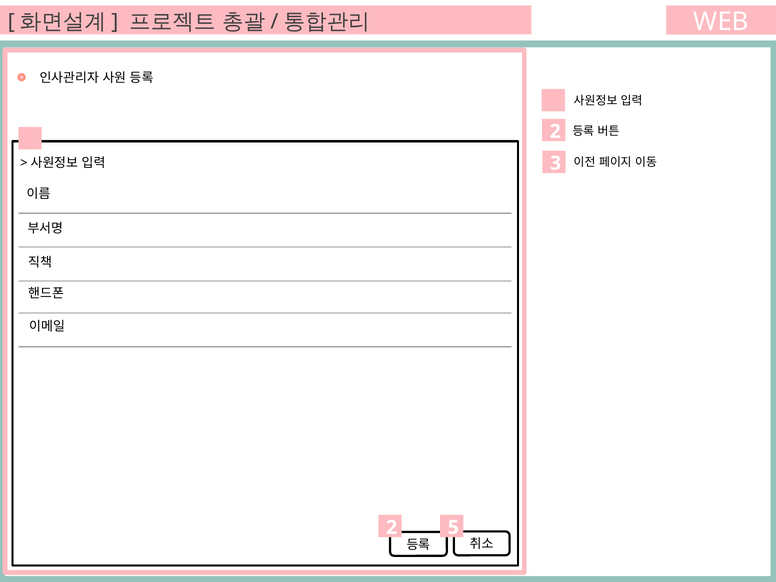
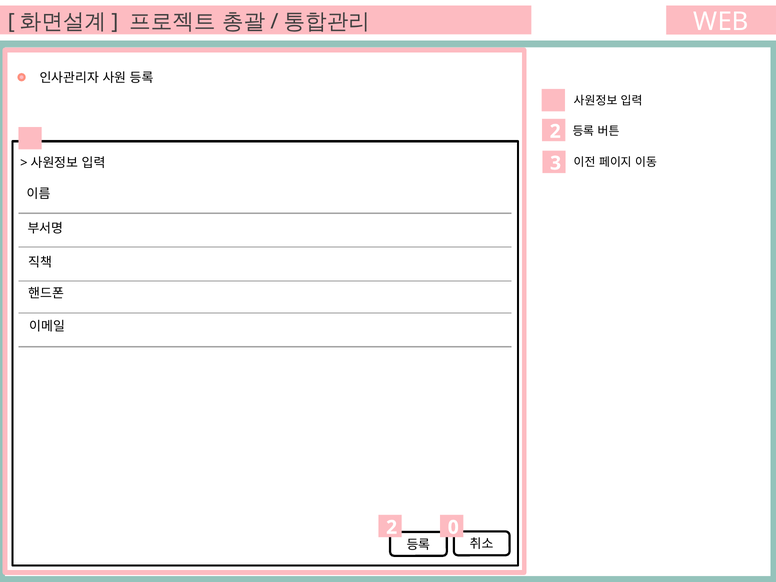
5: 5 -> 0 (453, 527)
